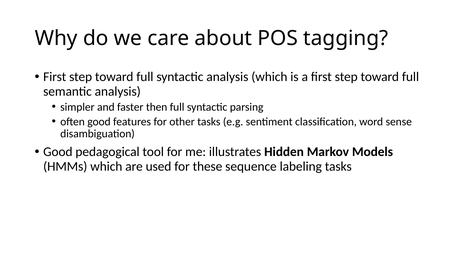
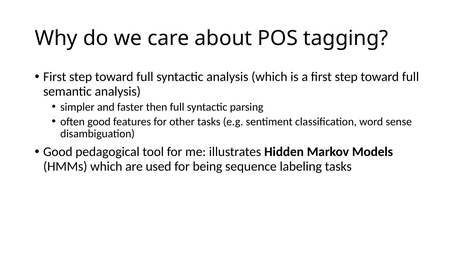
these: these -> being (208, 166)
